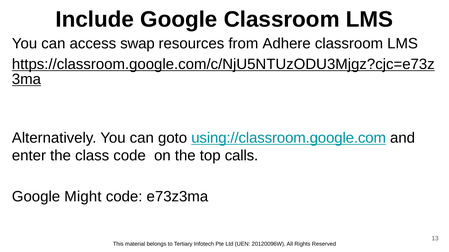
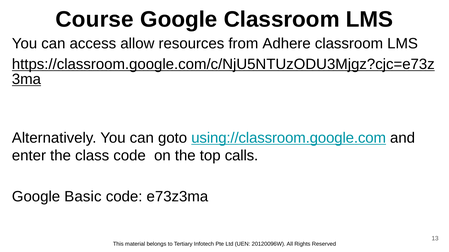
Include: Include -> Course (95, 20)
swap: swap -> allow (137, 44)
Might: Might -> Basic (83, 197)
